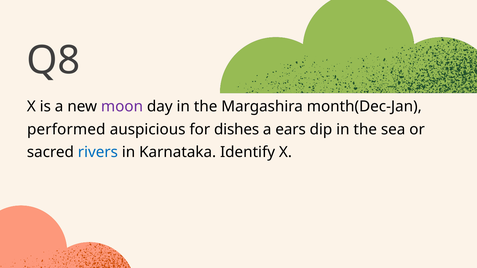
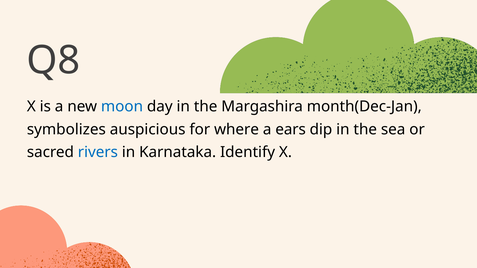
moon colour: purple -> blue (122, 107)
performed: performed -> symbolizes (66, 129)
dishes: dishes -> where (237, 129)
